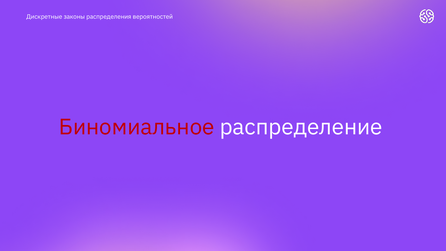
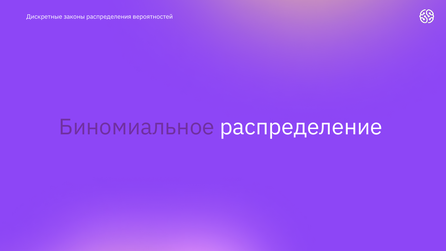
Биномиальное colour: red -> purple (137, 127)
